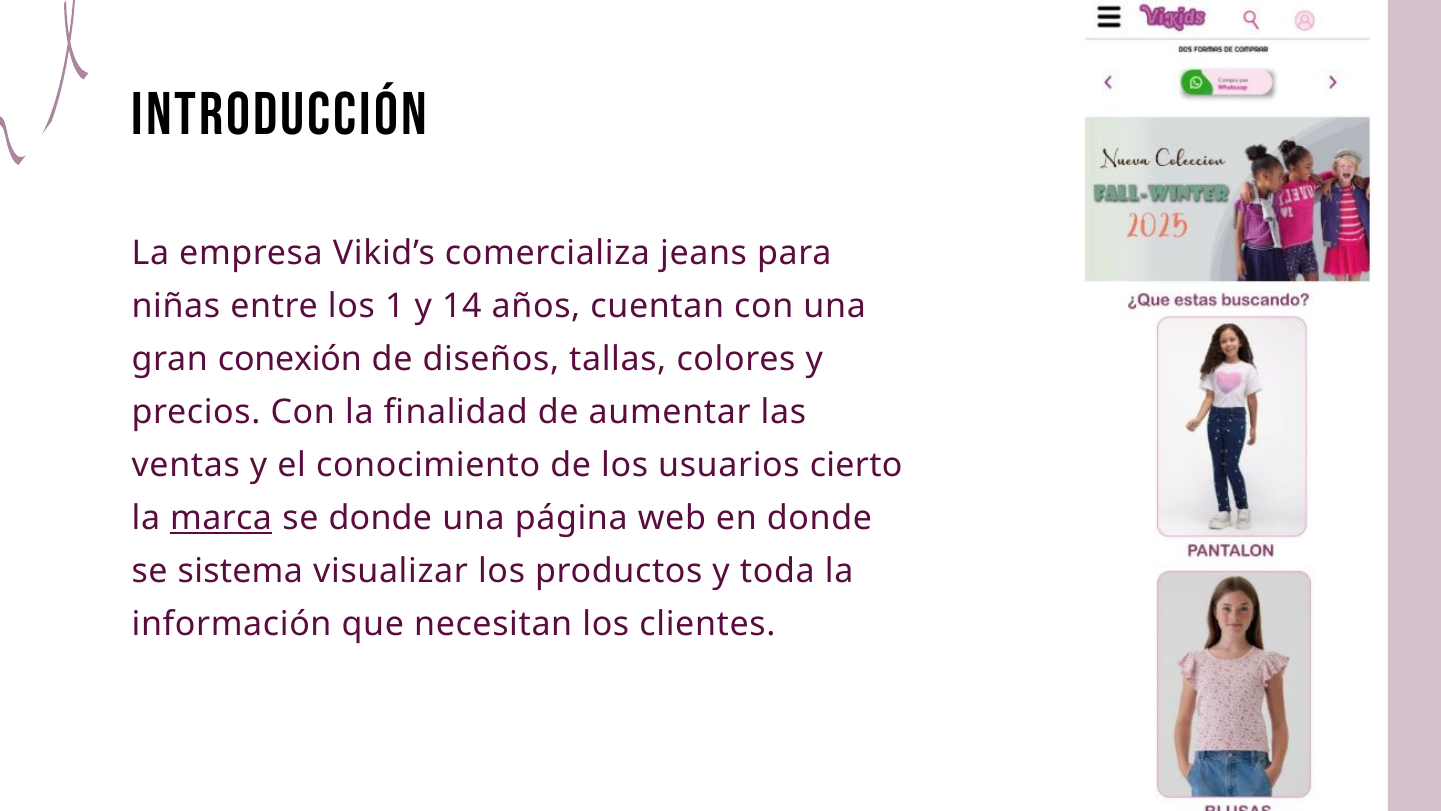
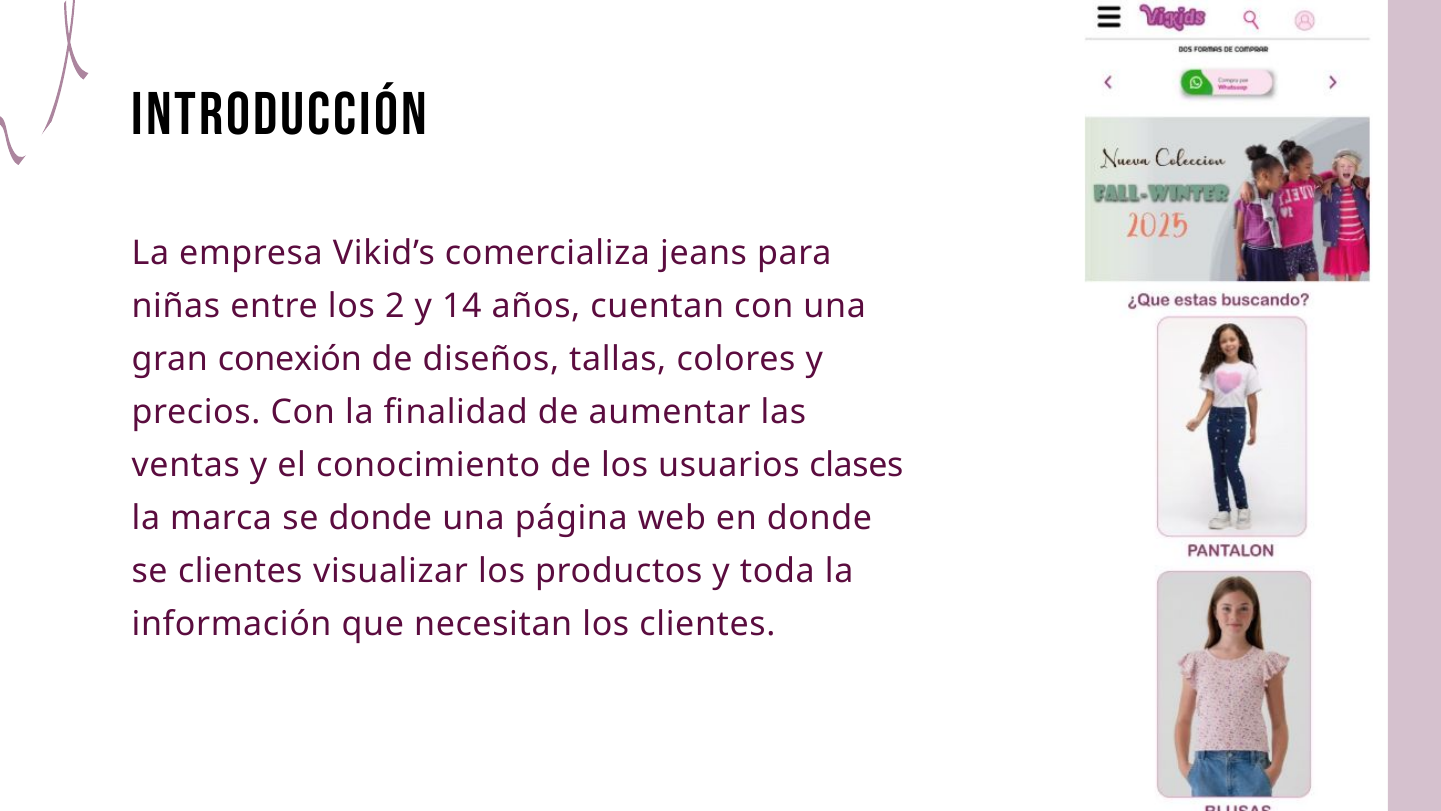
1: 1 -> 2 (395, 306)
cierto: cierto -> clases (856, 465)
marca underline: present -> none (221, 518)
se sistema: sistema -> clientes (240, 571)
